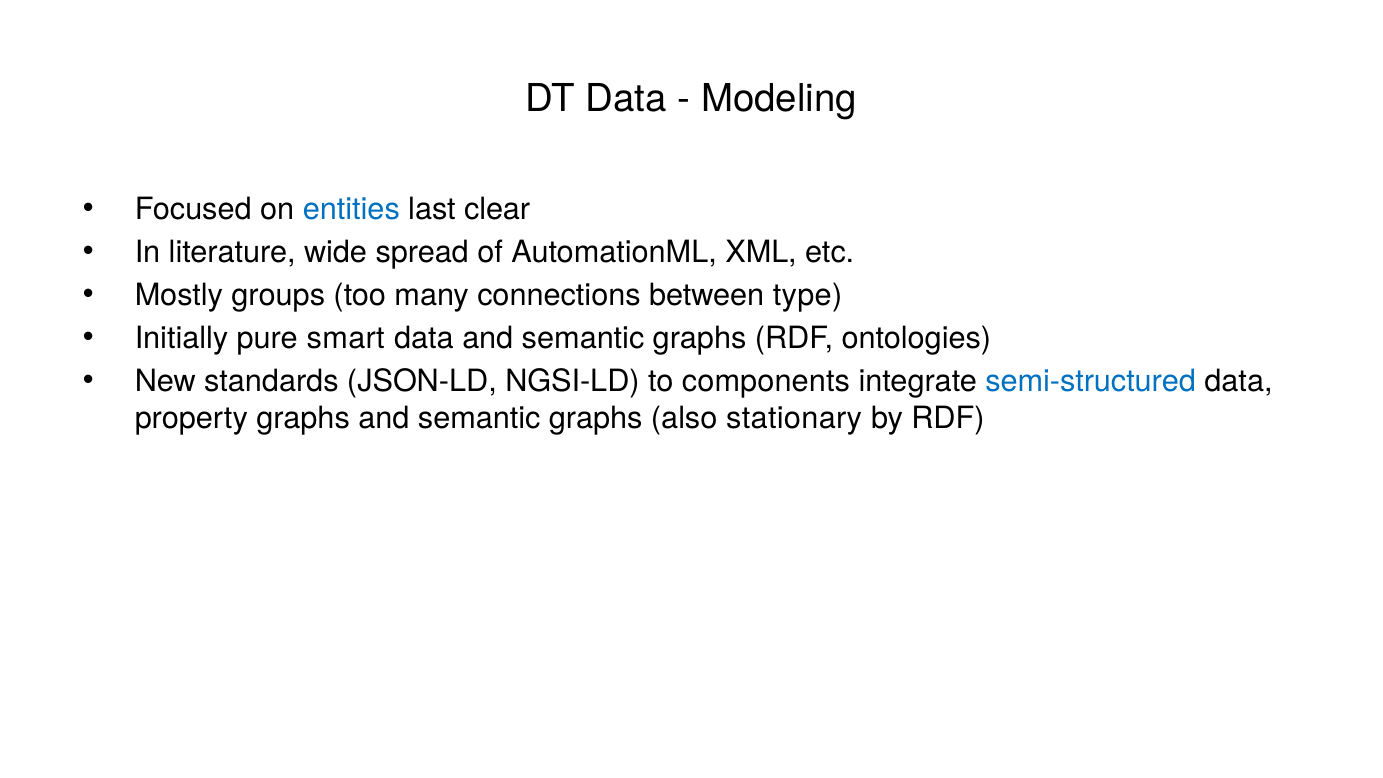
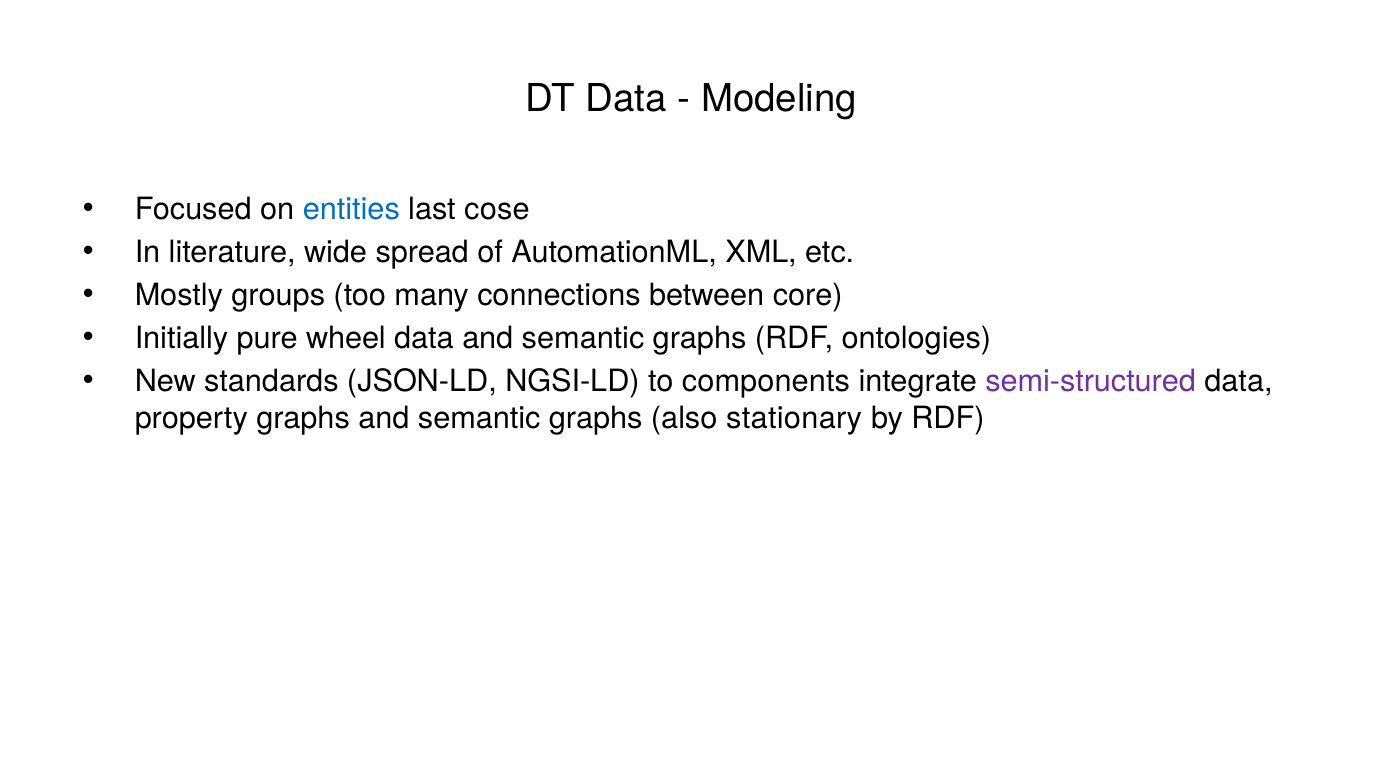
clear: clear -> cose (497, 209)
type: type -> core (808, 295)
smart: smart -> wheel (346, 338)
semi-structured colour: blue -> purple (1091, 381)
